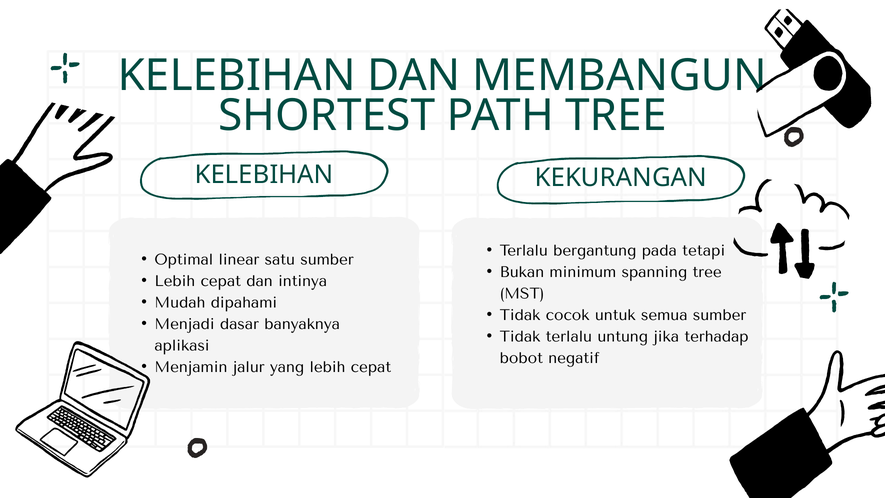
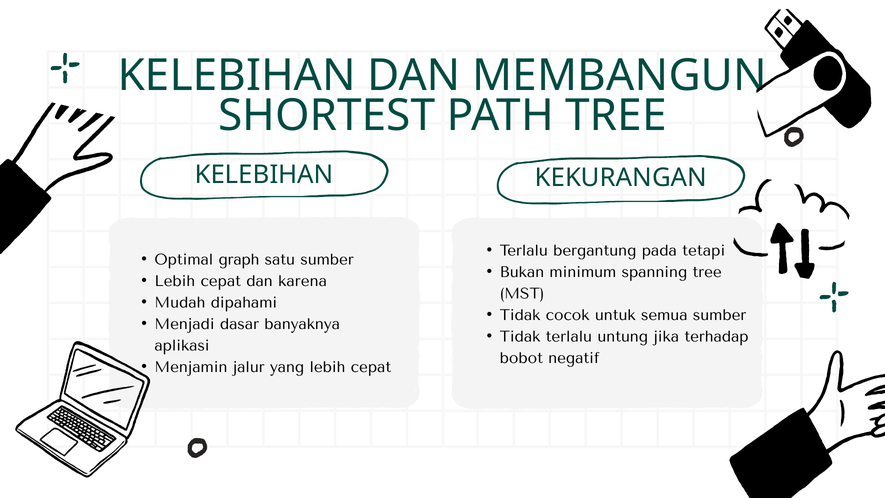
linear: linear -> graph (239, 259)
intinya: intinya -> karena (303, 281)
